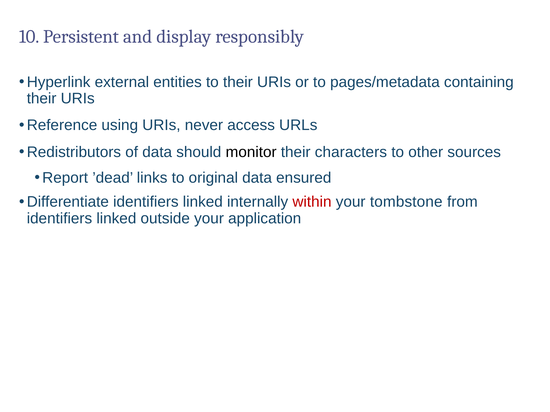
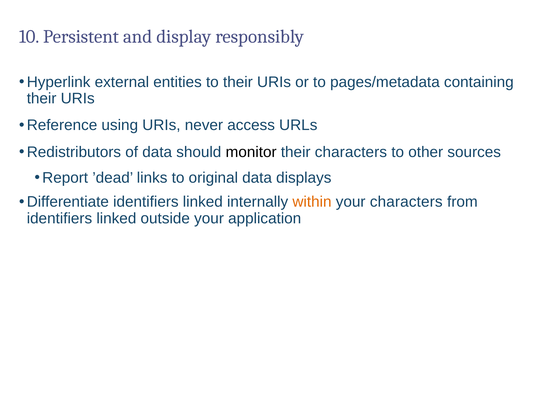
ensured: ensured -> displays (304, 178)
within colour: red -> orange (312, 202)
your tombstone: tombstone -> characters (406, 202)
